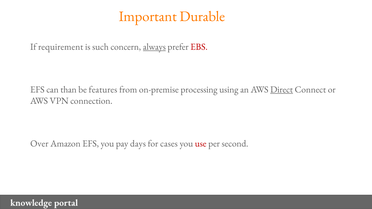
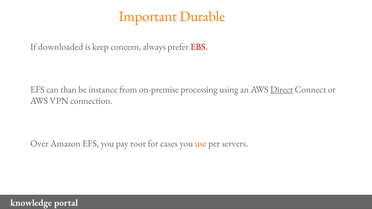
requirement: requirement -> downloaded (61, 47)
such: such -> keep (100, 47)
always underline: present -> none (154, 47)
features: features -> instance (103, 90)
days: days -> root (138, 144)
use colour: red -> orange (201, 144)
second: second -> servers (235, 144)
